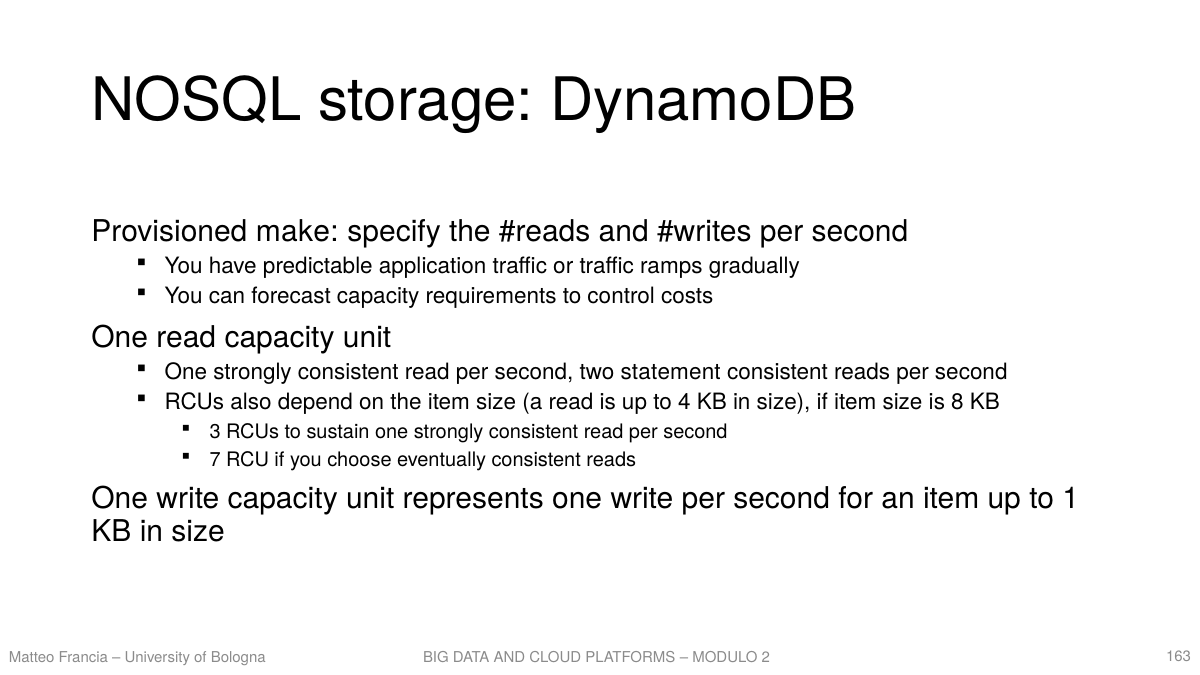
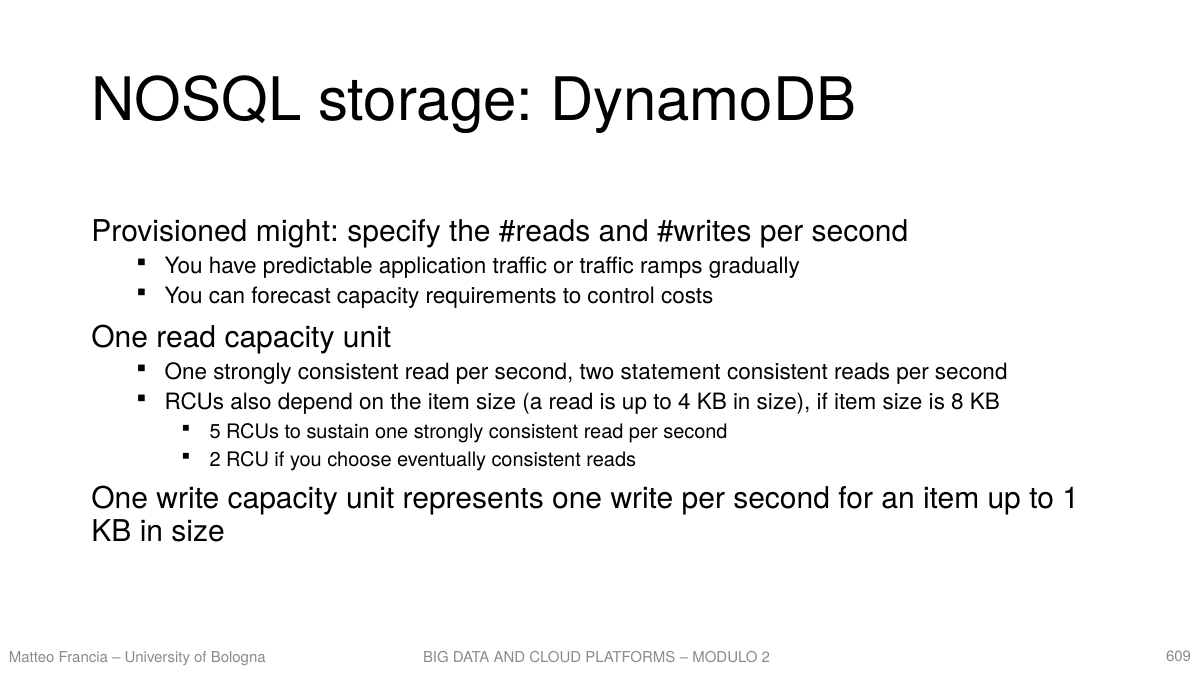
make: make -> might (297, 231)
3: 3 -> 5 (215, 432)
7: 7 -> 2 (215, 459)
163: 163 -> 609 (1179, 656)
